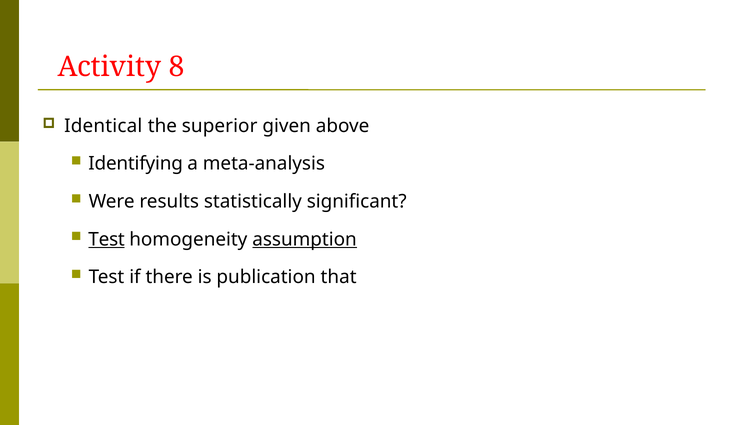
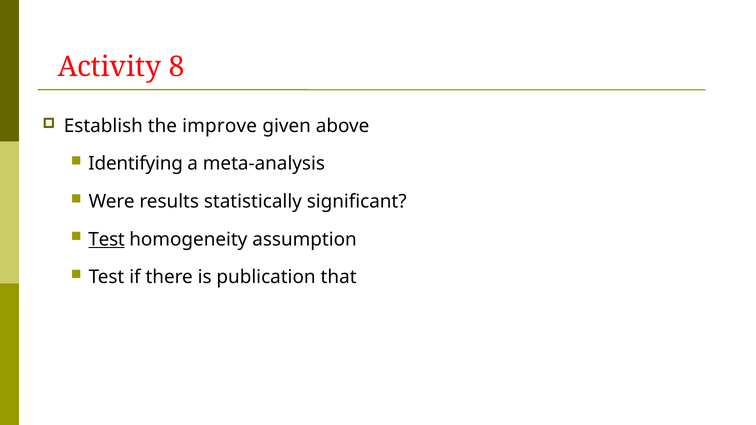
Identical: Identical -> Establish (103, 126)
superior: superior -> improve (220, 126)
assumption underline: present -> none (305, 239)
